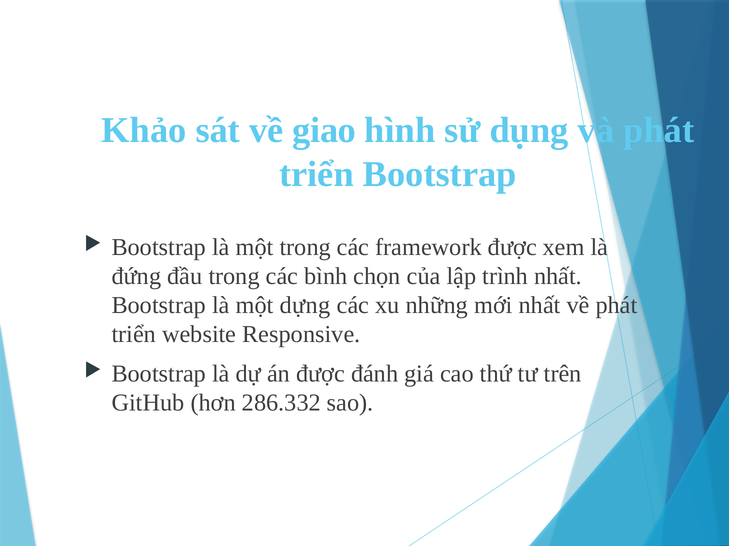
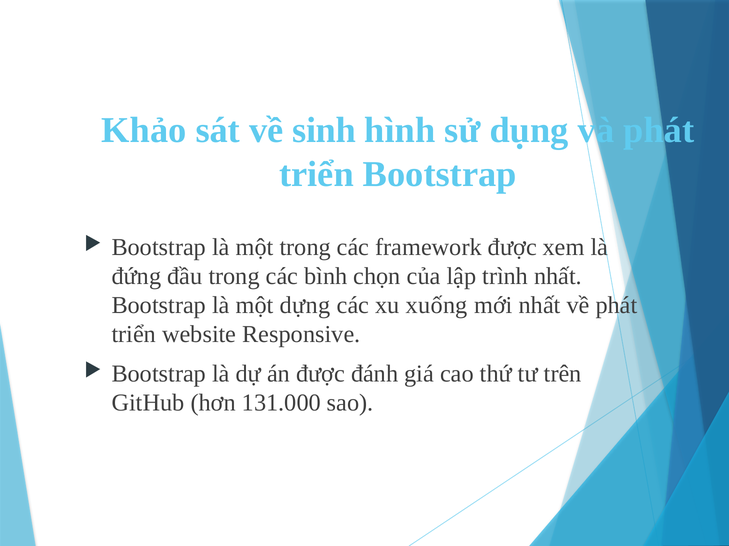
giao: giao -> sinh (324, 131)
những: những -> xuống (437, 306)
286.332: 286.332 -> 131.000 (281, 403)
